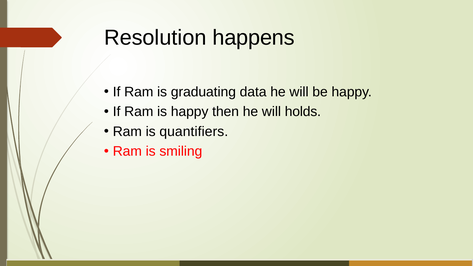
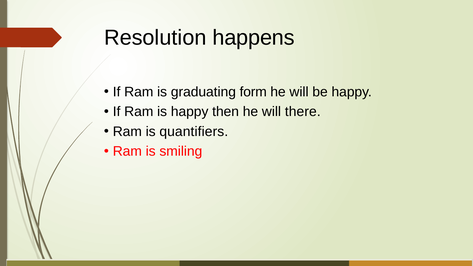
data: data -> form (253, 92)
holds: holds -> there (303, 112)
